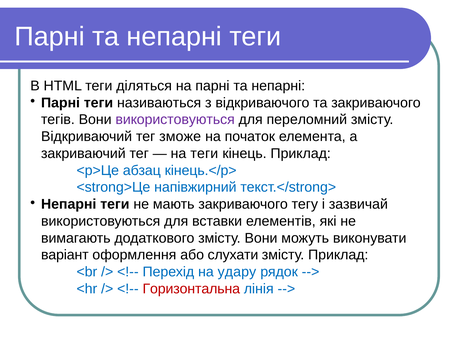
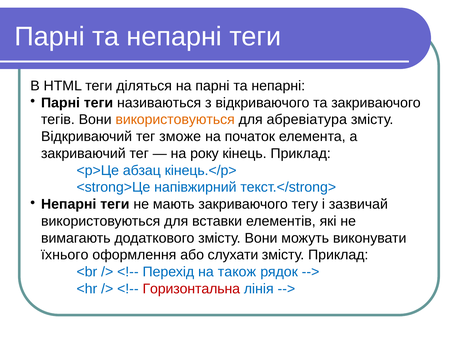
використовуються colour: purple -> orange (175, 120)
переломний: переломний -> абревіатура (307, 120)
на теги: теги -> року (204, 154)
варіант: варіант -> їхнього (65, 255)
удару: удару -> також (237, 272)
